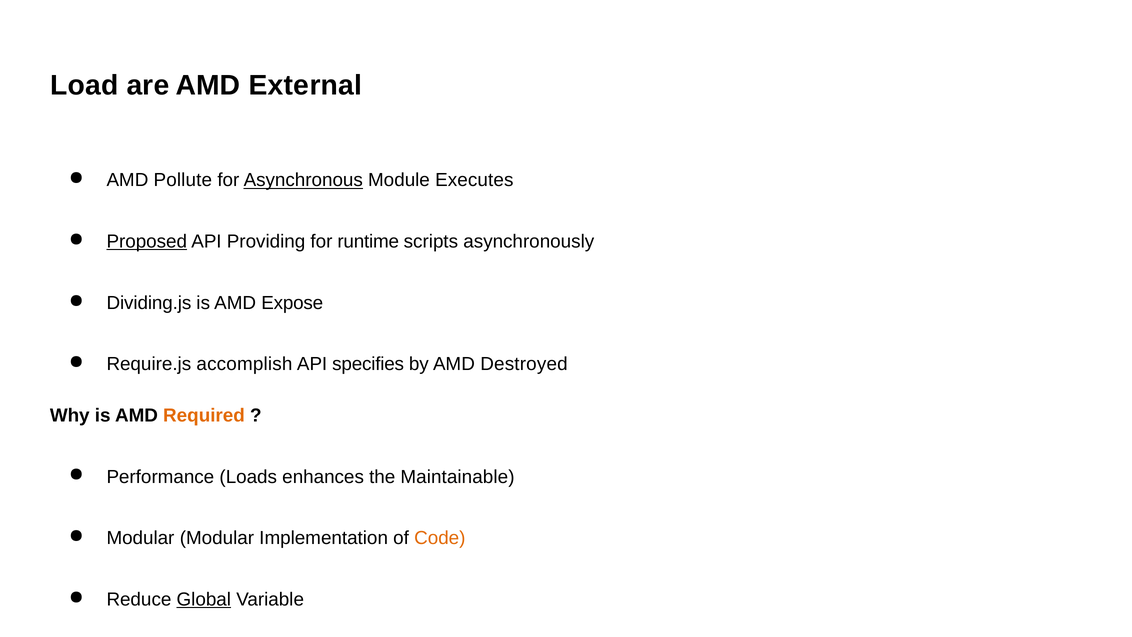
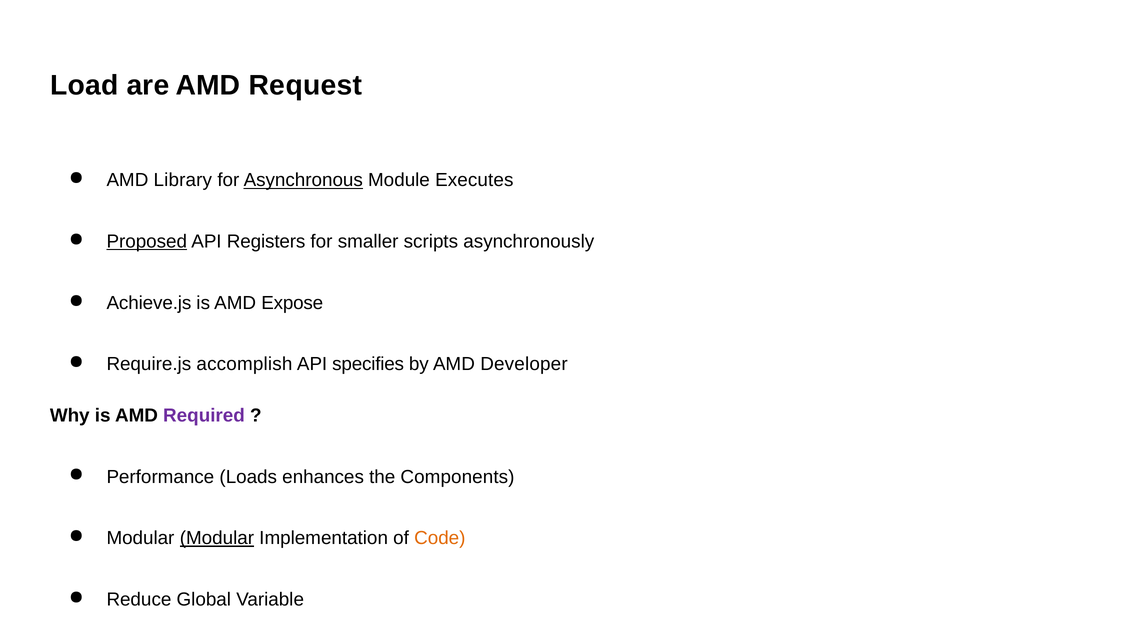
External: External -> Request (305, 85)
Pollute: Pollute -> Library (183, 180)
Providing: Providing -> Registers (266, 241)
for runtime: runtime -> smaller (368, 241)
Dividing.js: Dividing.js -> Achieve.js (149, 303)
Destroyed: Destroyed -> Developer (524, 364)
Required colour: orange -> purple (204, 415)
Maintainable: Maintainable -> Components (457, 477)
Modular underline: none -> present (217, 538)
Global underline: present -> none (204, 599)
